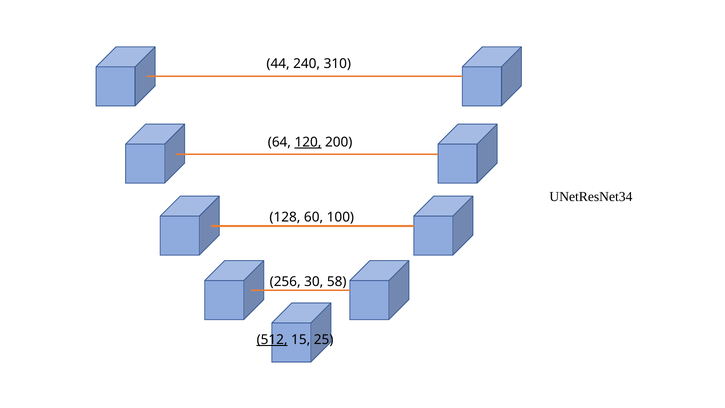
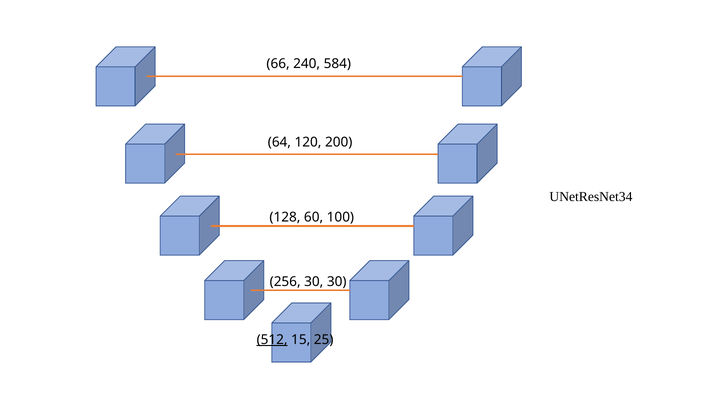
44: 44 -> 66 (278, 64)
310: 310 -> 584 (337, 64)
120 underline: present -> none (308, 142)
30 58: 58 -> 30 (337, 281)
